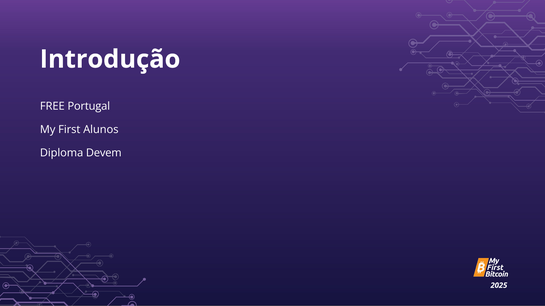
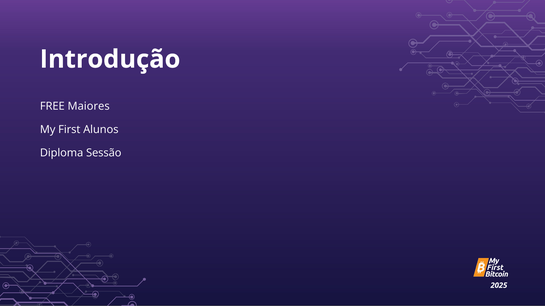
Portugal: Portugal -> Maiores (89, 107)
Devem: Devem -> Sessão (104, 153)
